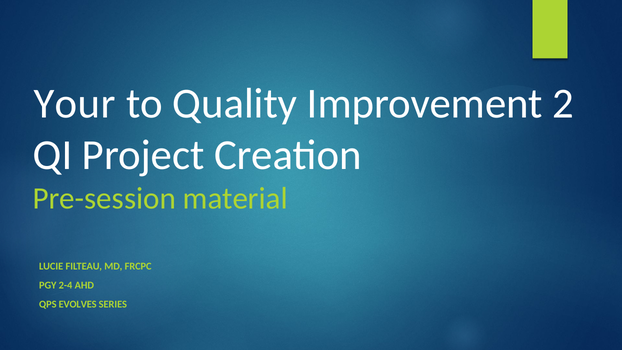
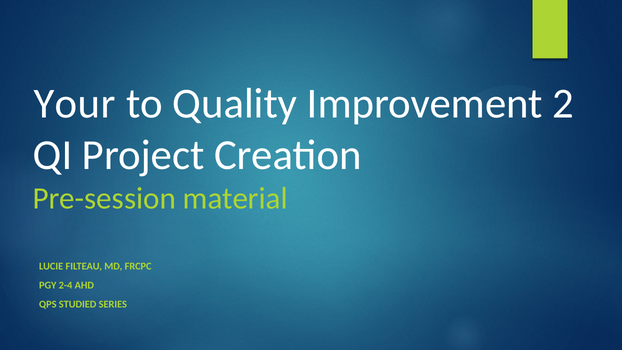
EVOLVES: EVOLVES -> STUDIED (78, 304)
